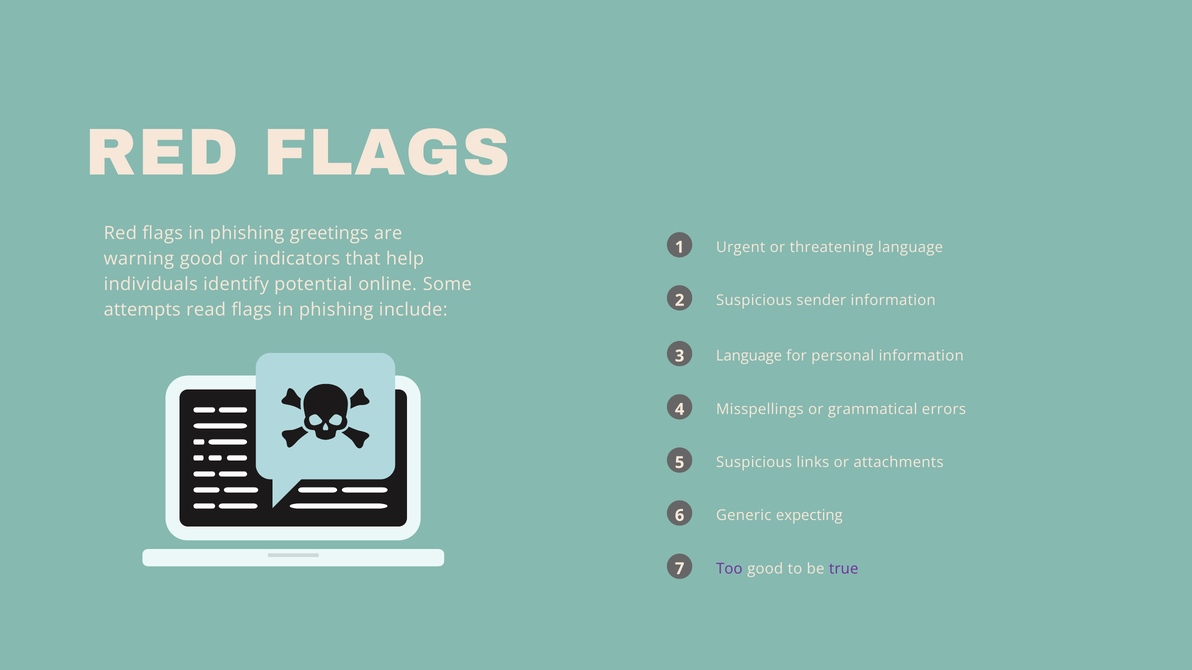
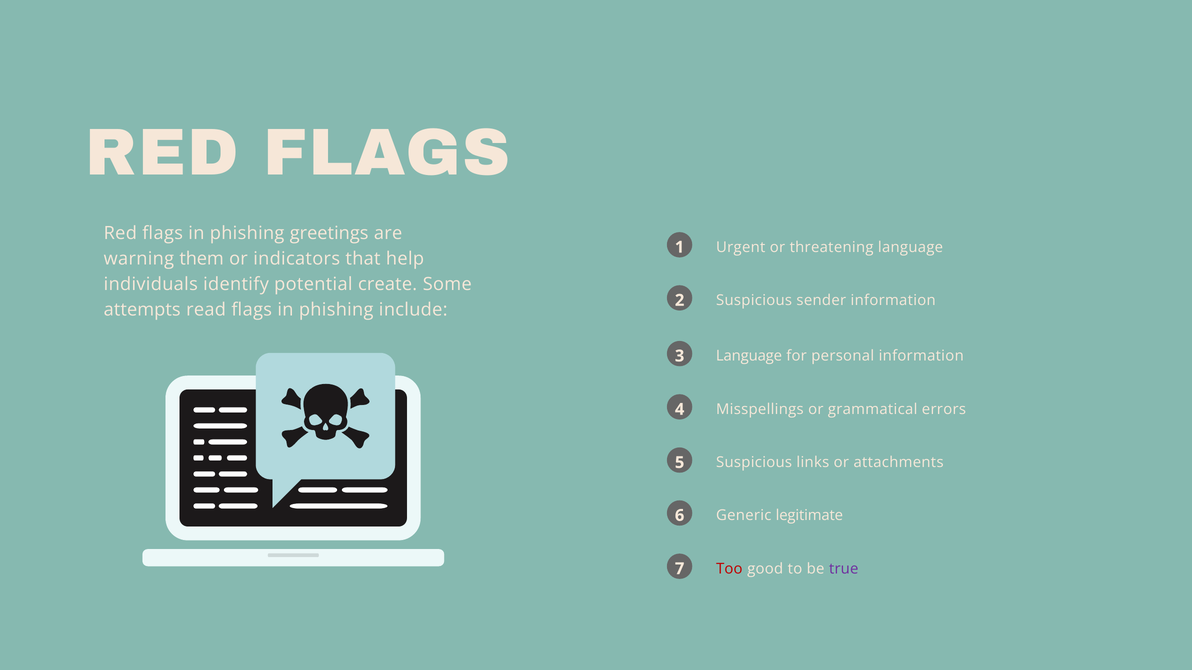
warning good: good -> them (202, 259)
online: online -> create (388, 285)
expecting: expecting -> legitimate (809, 516)
Too colour: purple -> red (729, 569)
